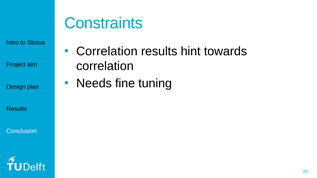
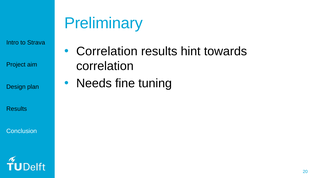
Constraints: Constraints -> Preliminary (104, 23)
